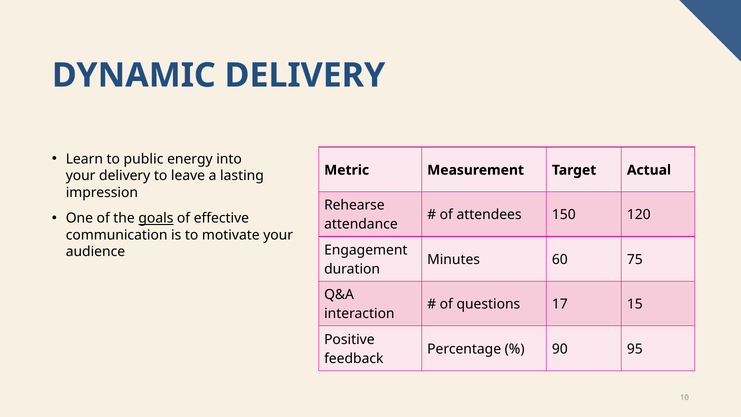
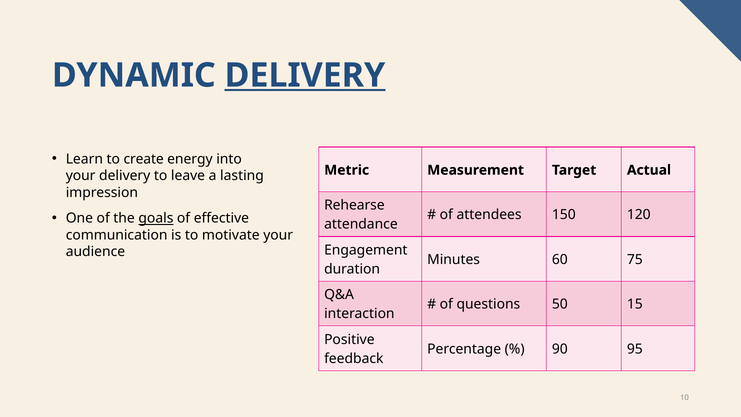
DELIVERY underline: none -> present (305, 75)
public: public -> create (144, 159)
17: 17 -> 50 (560, 304)
